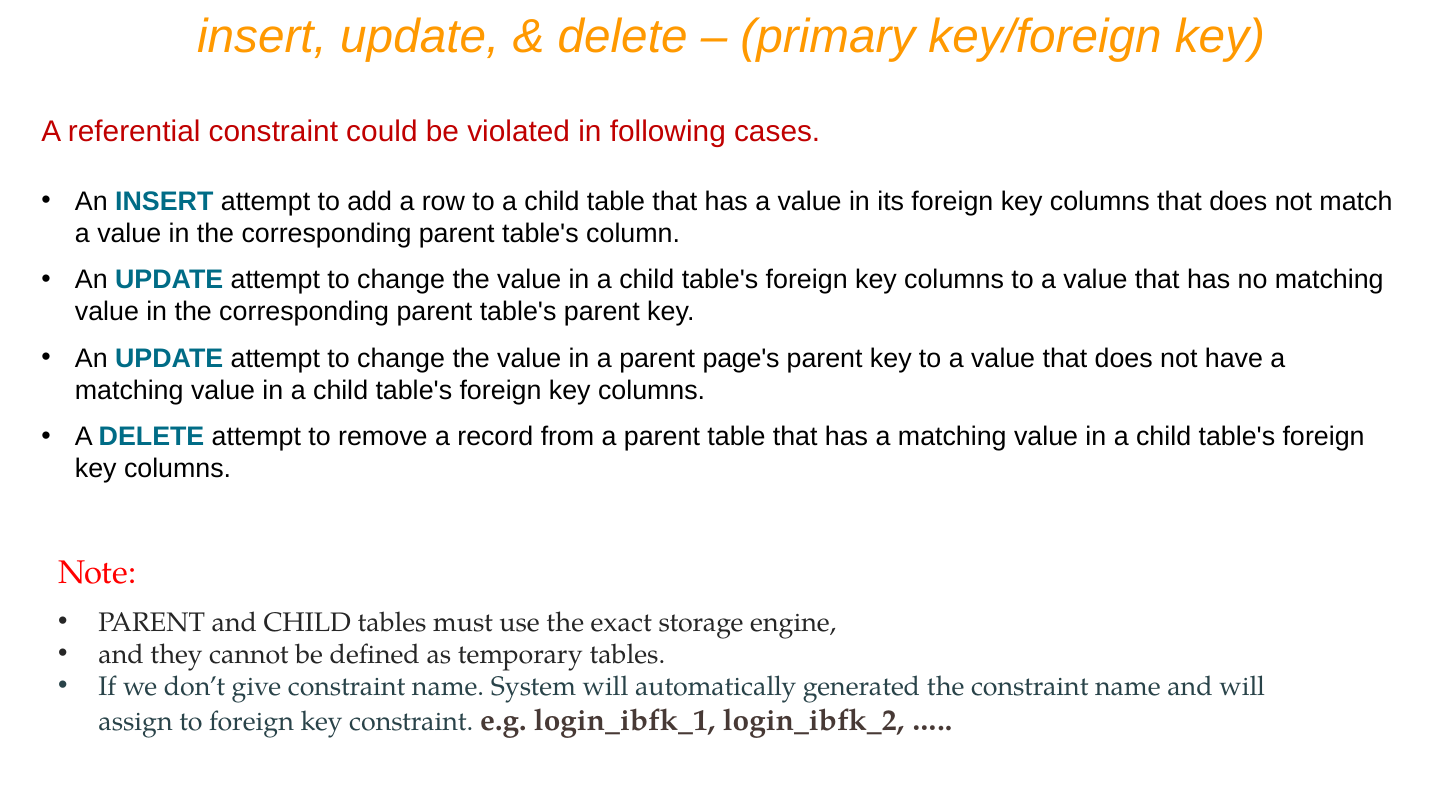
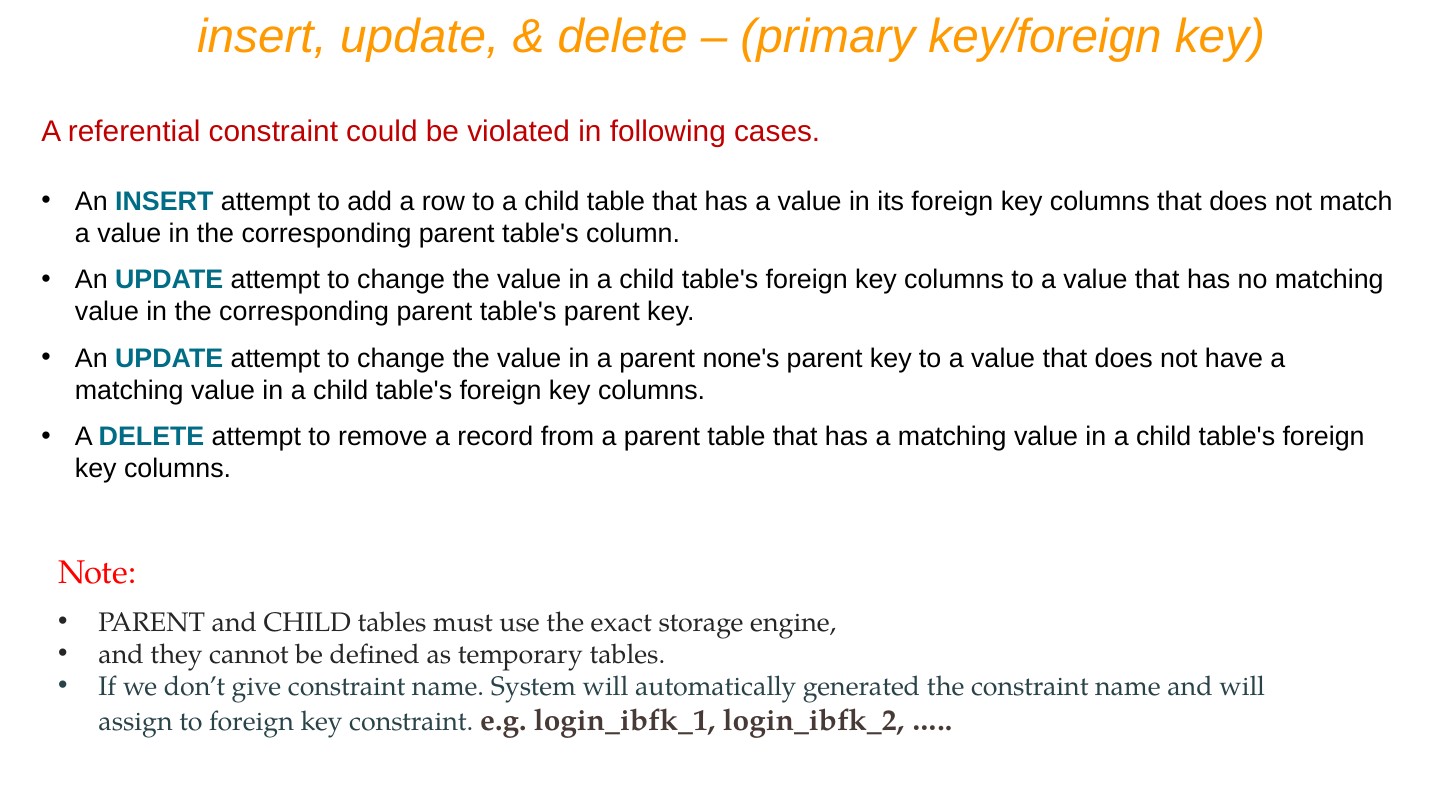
page's: page's -> none's (741, 359)
